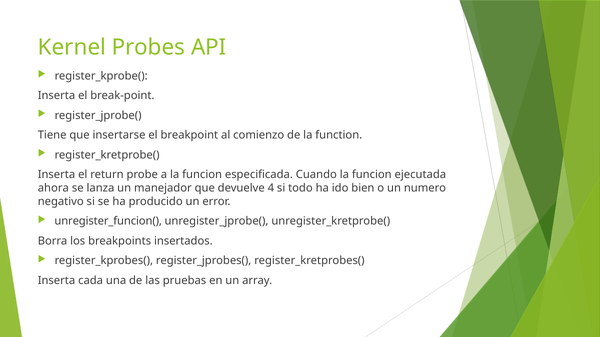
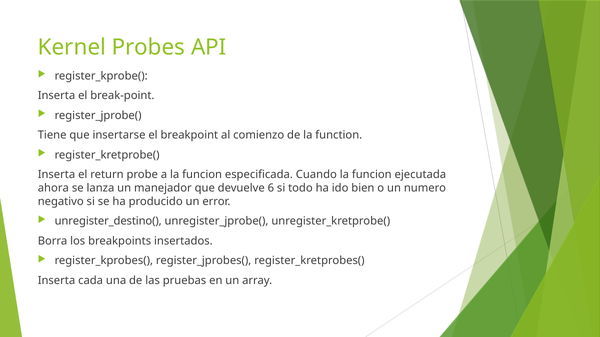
4: 4 -> 6 (271, 188)
unregister_funcion(: unregister_funcion( -> unregister_destino( (108, 222)
